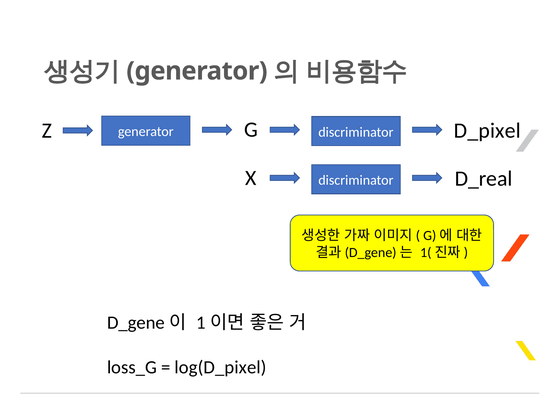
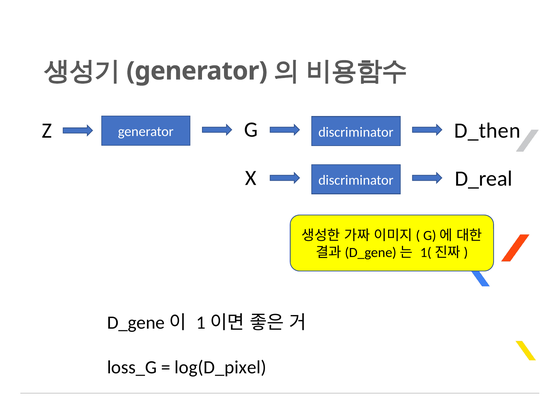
D_pixel: D_pixel -> D_then (487, 130)
